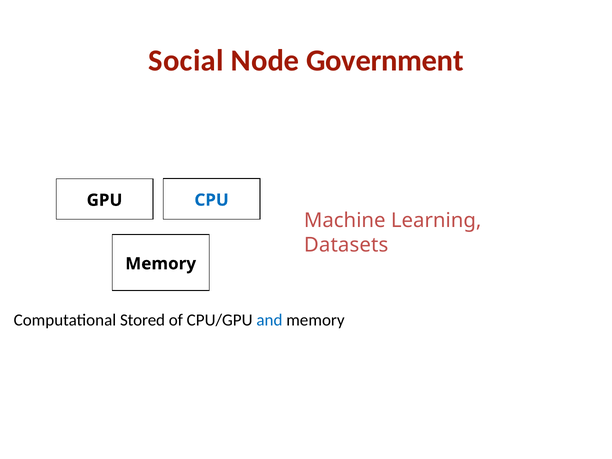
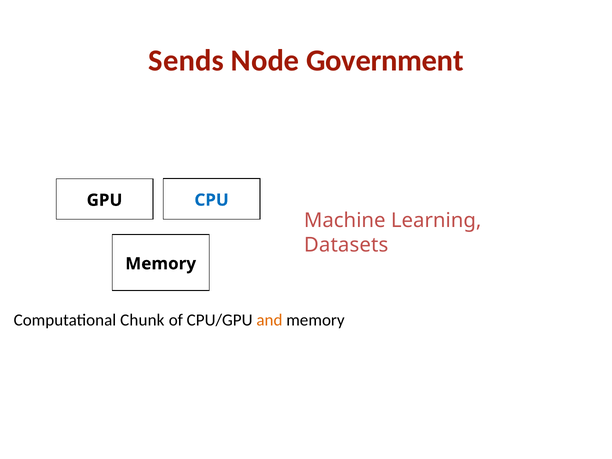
Social: Social -> Sends (186, 61)
Stored: Stored -> Chunk (142, 320)
and colour: blue -> orange (269, 320)
